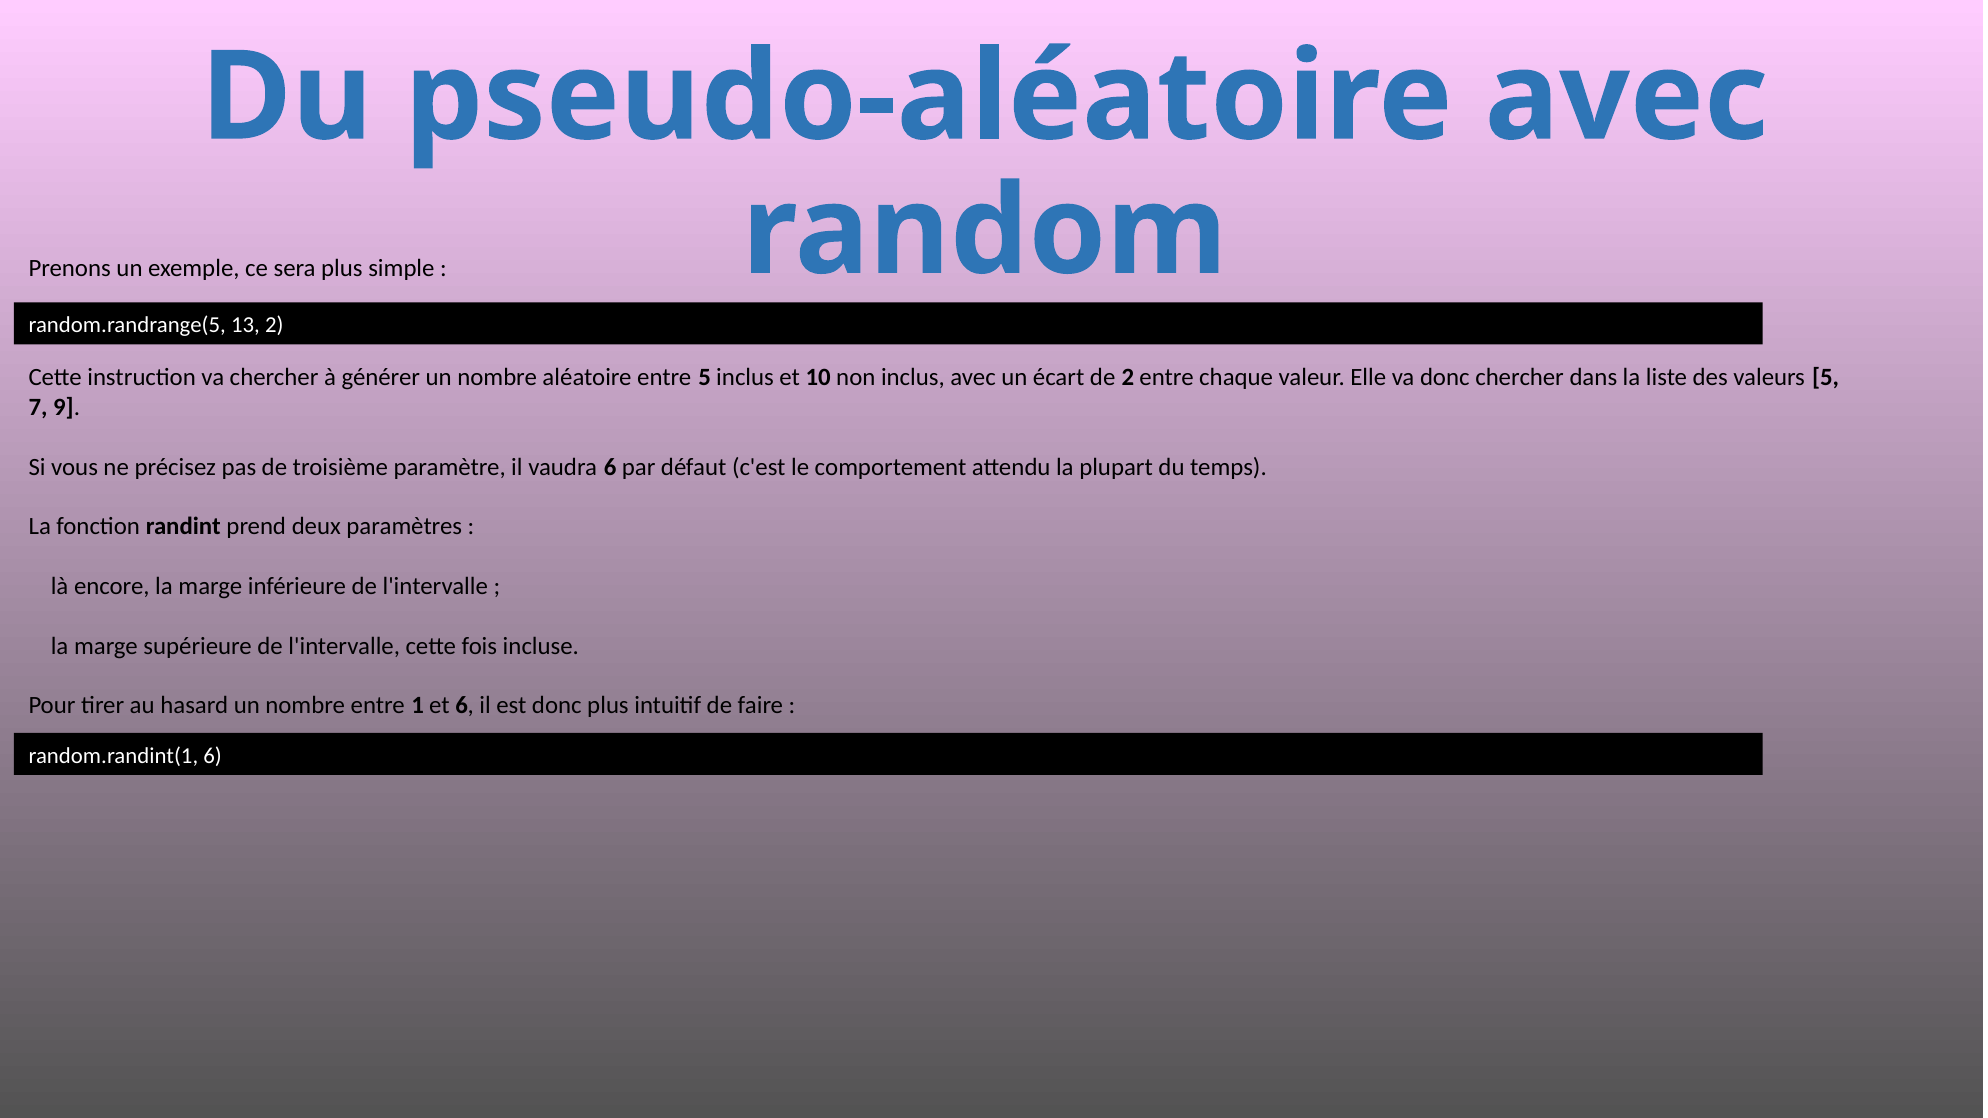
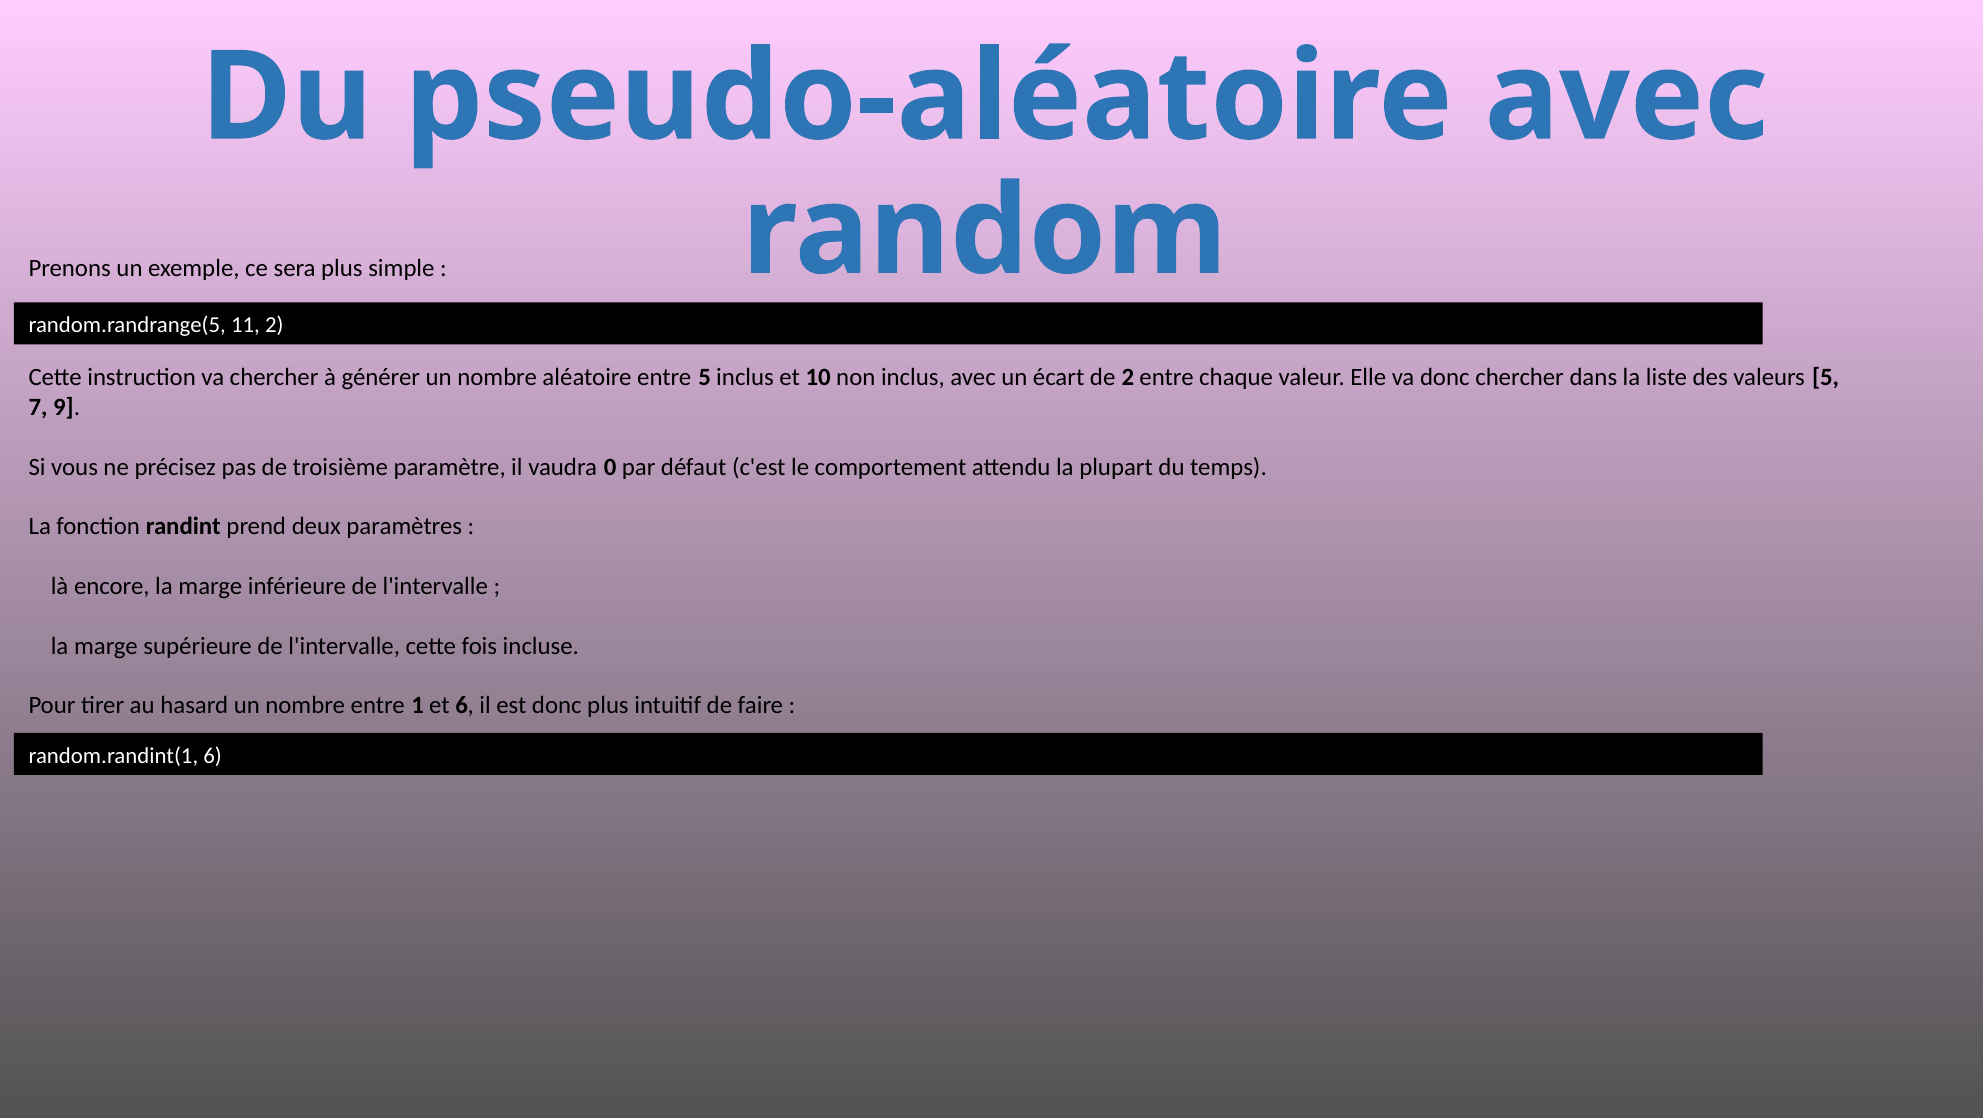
13: 13 -> 11 (245, 325)
vaudra 6: 6 -> 0 (610, 467)
